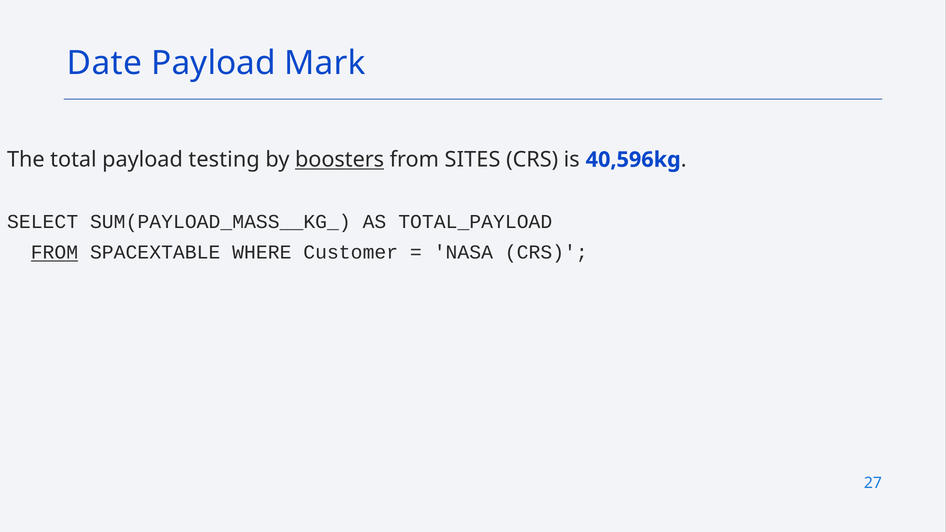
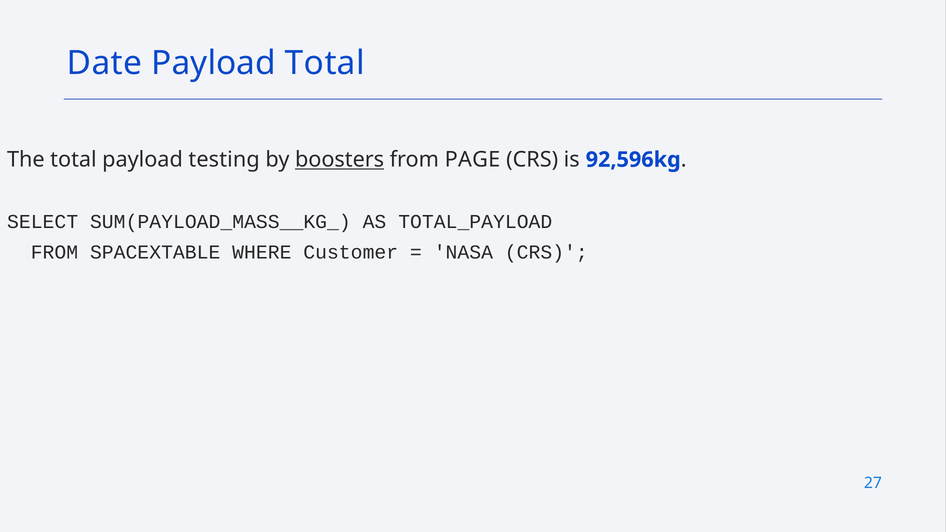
Payload Mark: Mark -> Total (325, 63)
SITES: SITES -> PAGE (472, 160)
40,596kg: 40,596kg -> 92,596kg (633, 160)
FROM underline: present -> none (54, 252)
